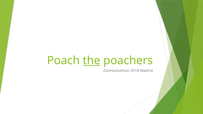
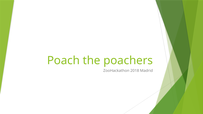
the underline: present -> none (92, 61)
